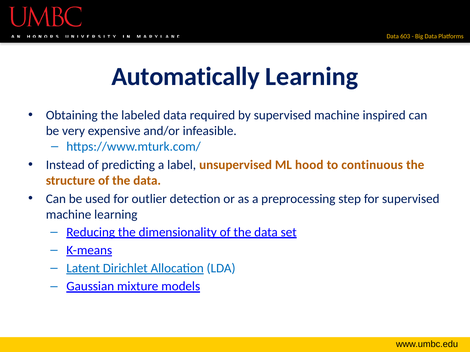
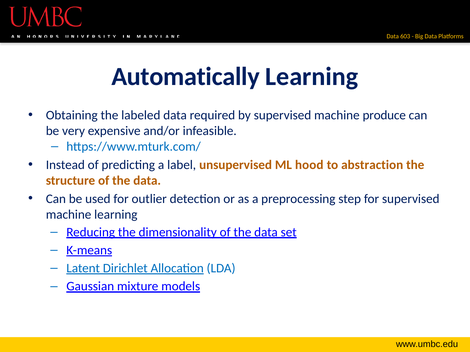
inspired: inspired -> produce (384, 115)
continuous: continuous -> abstraction (372, 165)
